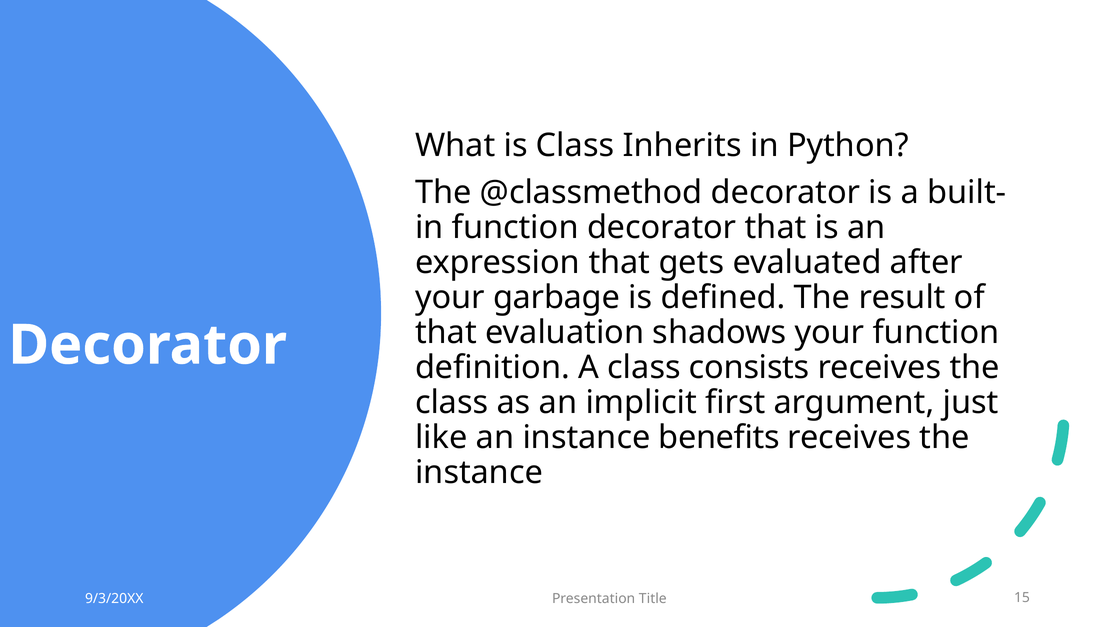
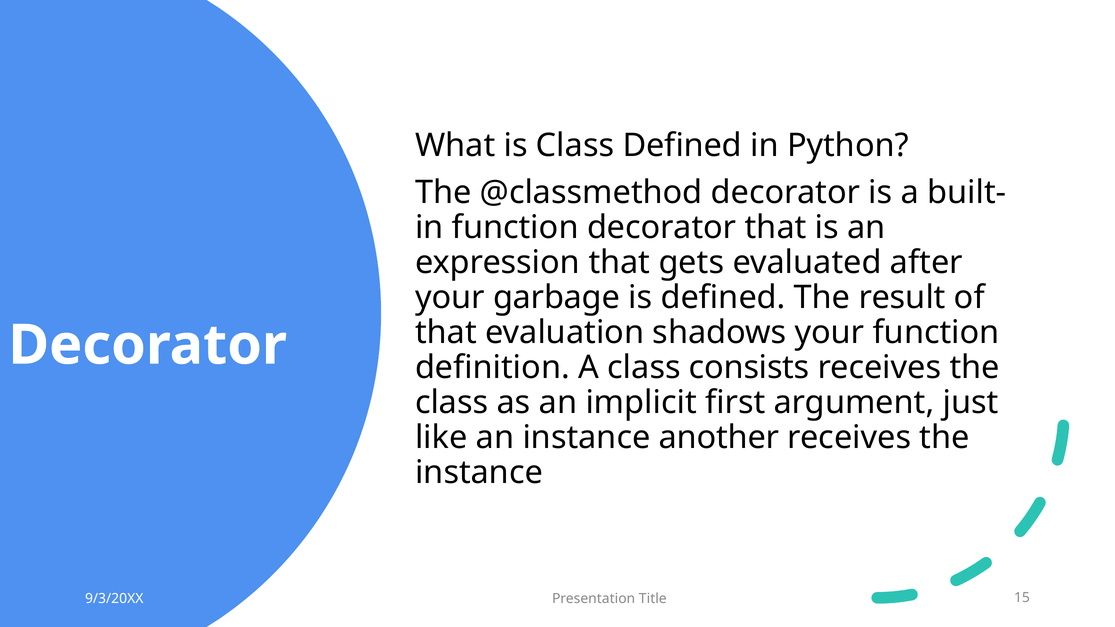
Class Inherits: Inherits -> Defined (682, 146)
benefits: benefits -> another (719, 438)
